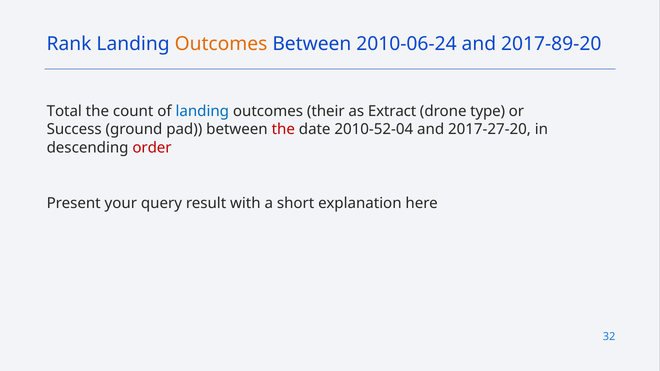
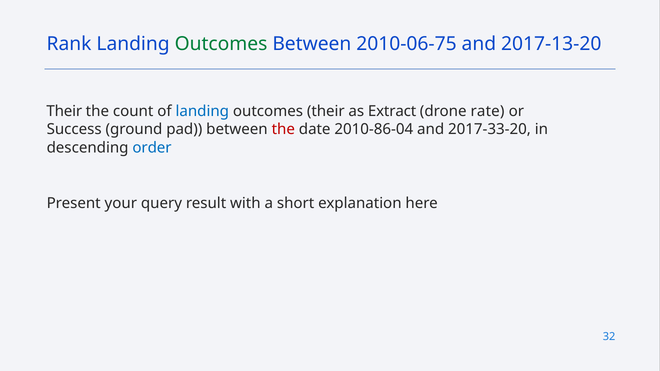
Outcomes colour: orange -> green (221, 44)
2010-06-24: 2010-06-24 -> 2010-06-75 (406, 44)
2017-89-20: 2017-89-20 -> 2017-13-20 (551, 44)
Total: Total -> Their (64, 111)
type: type -> rate (488, 111)
2010-52-04: 2010-52-04 -> 2010-86-04 (374, 130)
2017-27-20: 2017-27-20 -> 2017-33-20 (489, 130)
order colour: red -> blue (152, 148)
